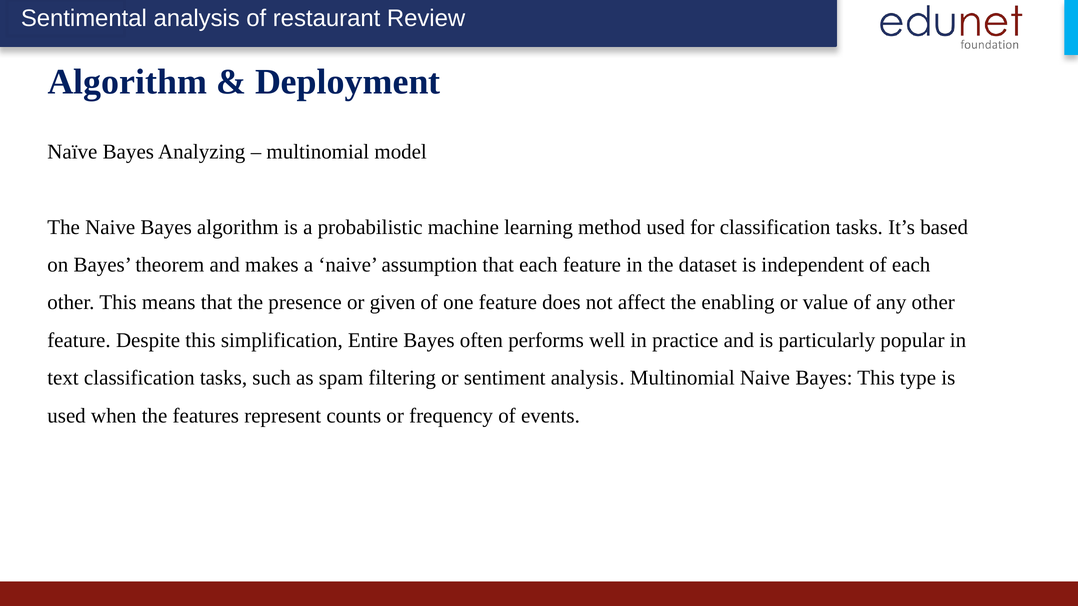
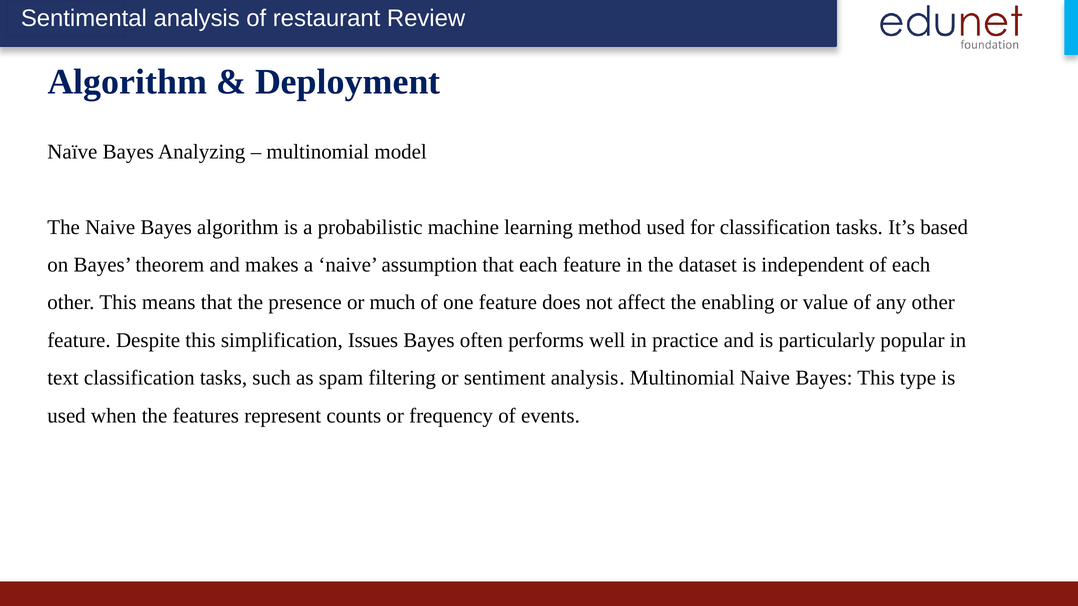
given: given -> much (393, 303)
Entire: Entire -> Issues (373, 341)
